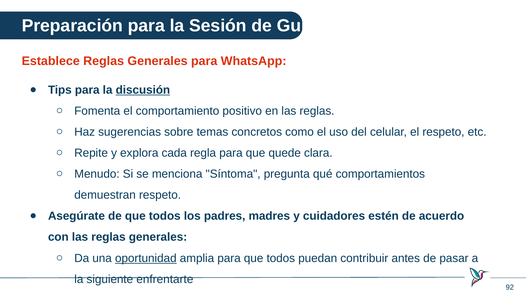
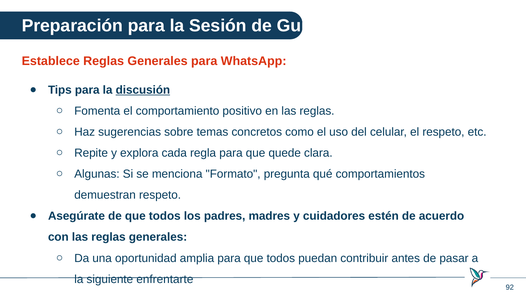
Menudo: Menudo -> Algunas (97, 174)
Síntoma: Síntoma -> Formato (233, 174)
oportunidad underline: present -> none (146, 258)
